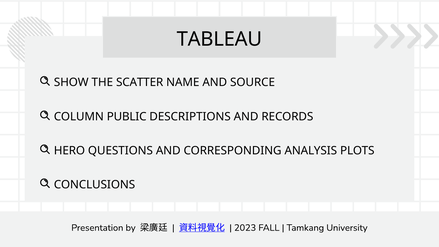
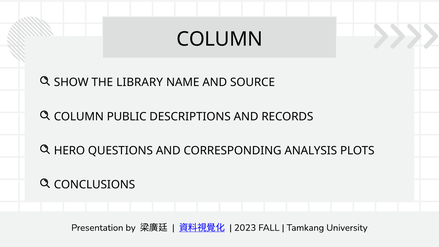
TABLEAU: TABLEAU -> COLUMN (220, 39)
SCATTER: SCATTER -> LIBRARY (140, 82)
